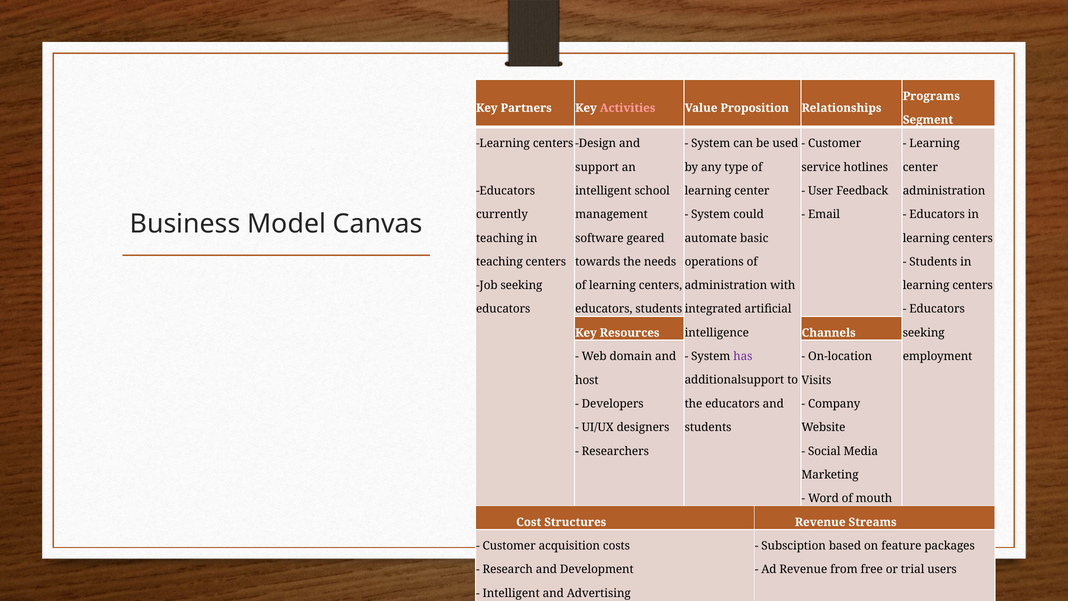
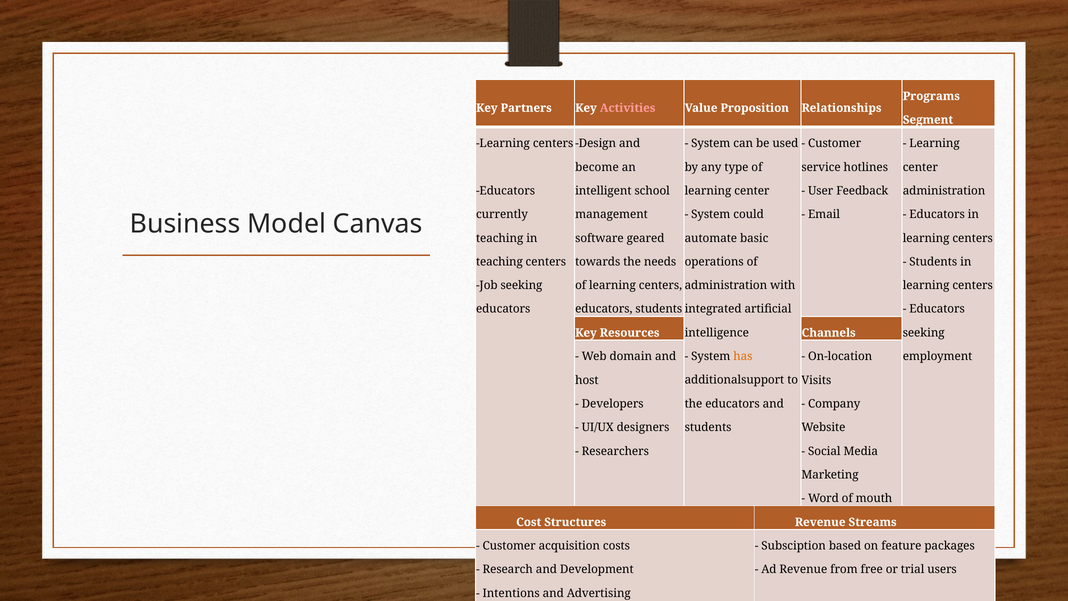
support: support -> become (597, 167)
has colour: purple -> orange (743, 356)
Intelligent: Intelligent -> Intentions (511, 593)
